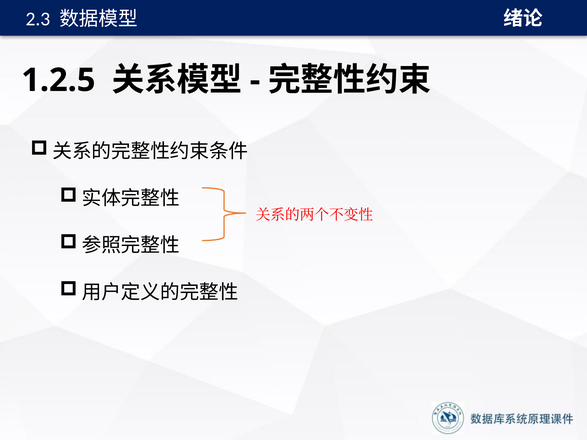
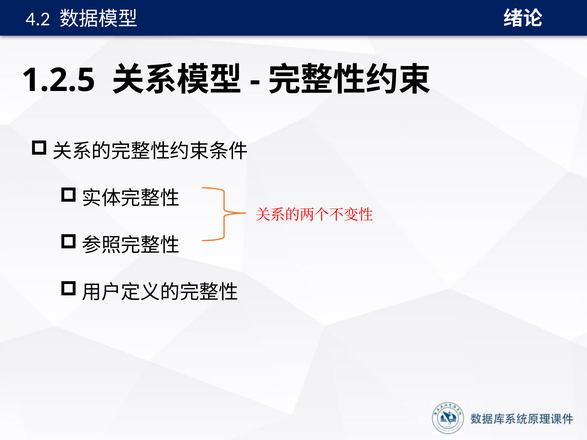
2.3: 2.3 -> 4.2 (38, 19)
